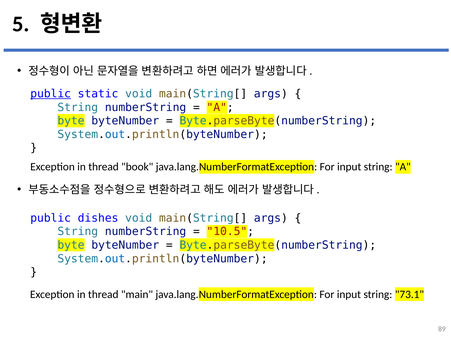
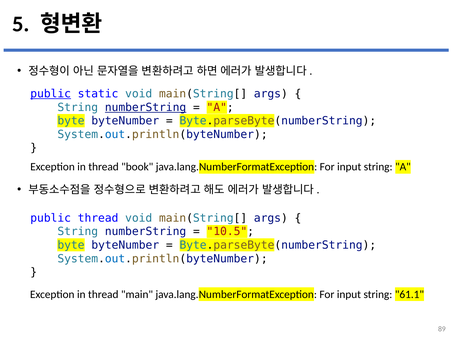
numberString underline: none -> present (146, 107)
public dishes: dishes -> thread (98, 218)
73.1: 73.1 -> 61.1 (409, 295)
